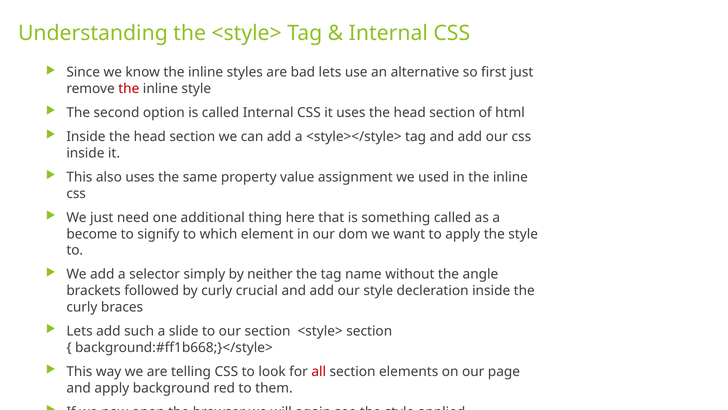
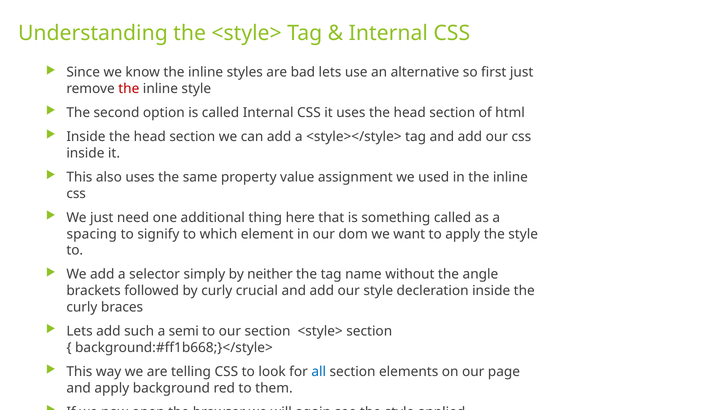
become: become -> spacing (92, 234)
slide: slide -> semi (184, 331)
all colour: red -> blue (319, 371)
